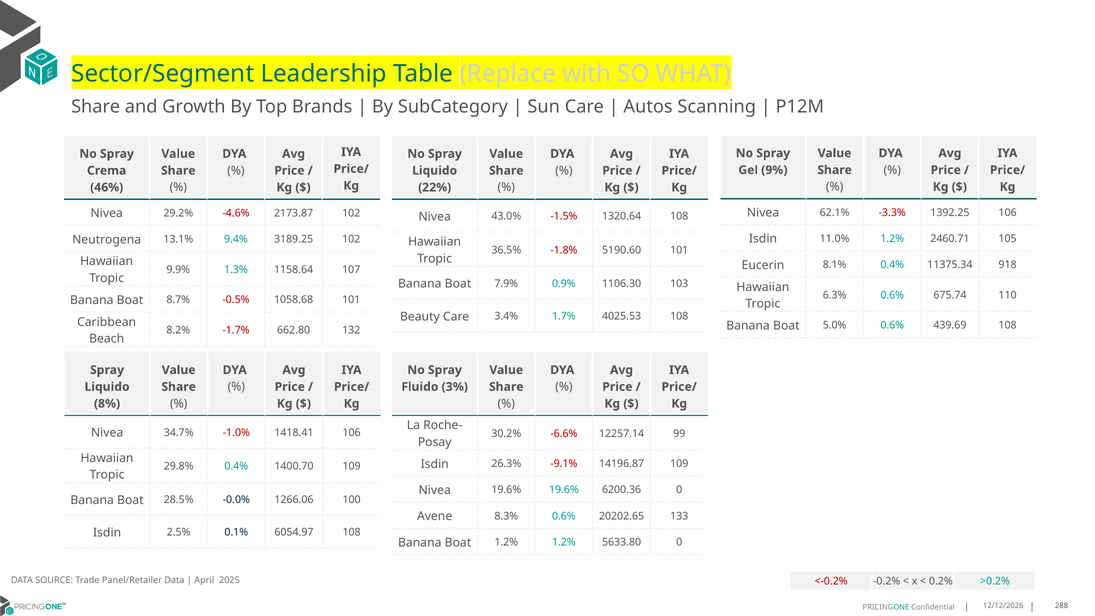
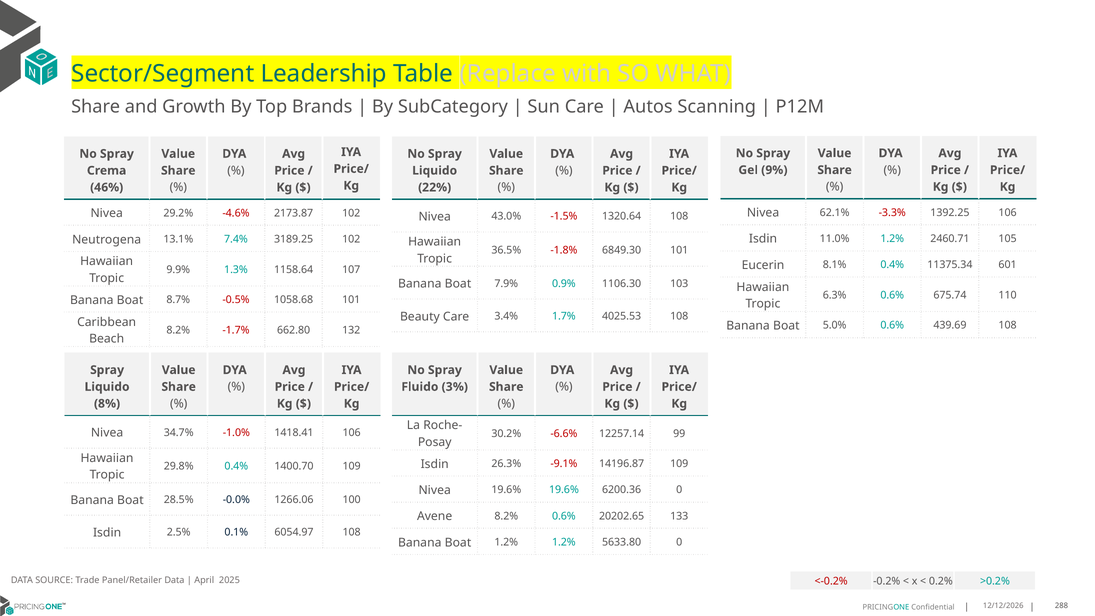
9.4%: 9.4% -> 7.4% (236, 239)
5190.60: 5190.60 -> 6849.30 (622, 250)
918: 918 -> 601 (1008, 265)
Avene 8.3%: 8.3% -> 8.2% (506, 516)
